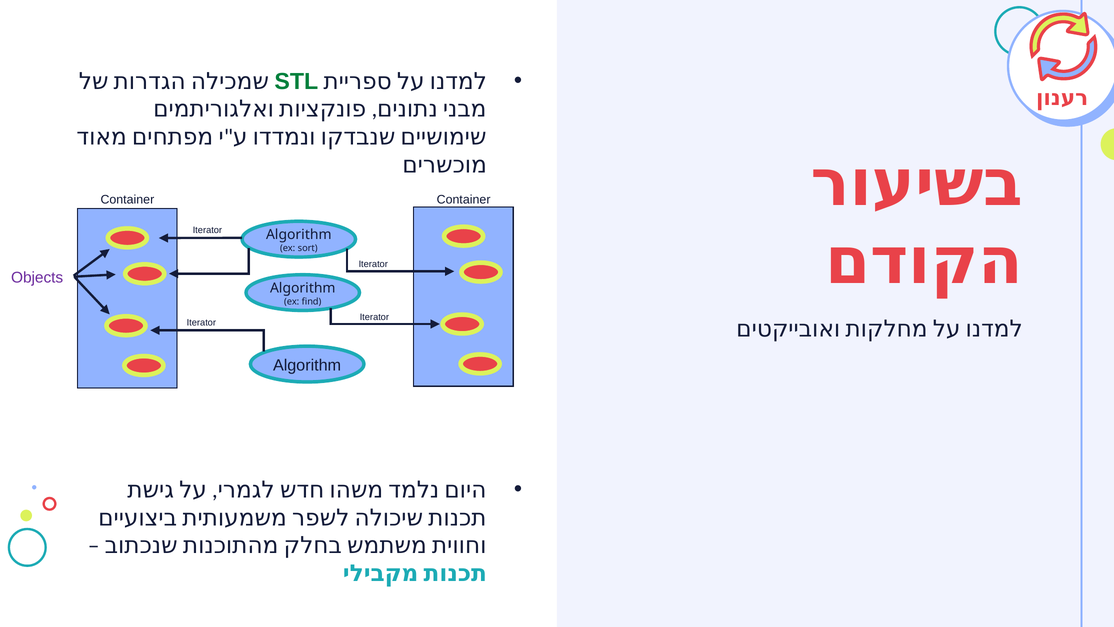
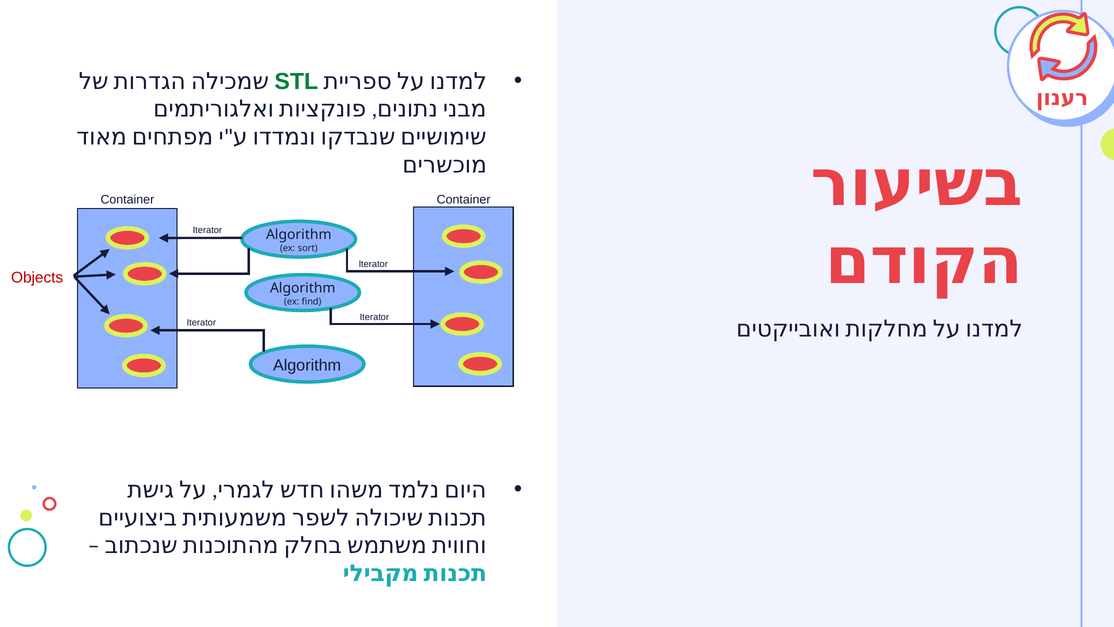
Objects colour: purple -> red (37, 277)
